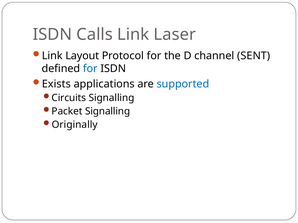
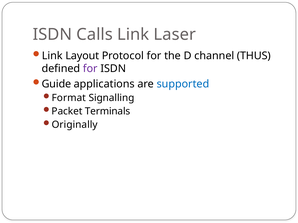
SENT: SENT -> THUS (254, 56)
for colour: blue -> purple (90, 69)
Exists: Exists -> Guide (56, 84)
Circuits: Circuits -> Format (69, 98)
Packet Signalling: Signalling -> Terminals (108, 111)
